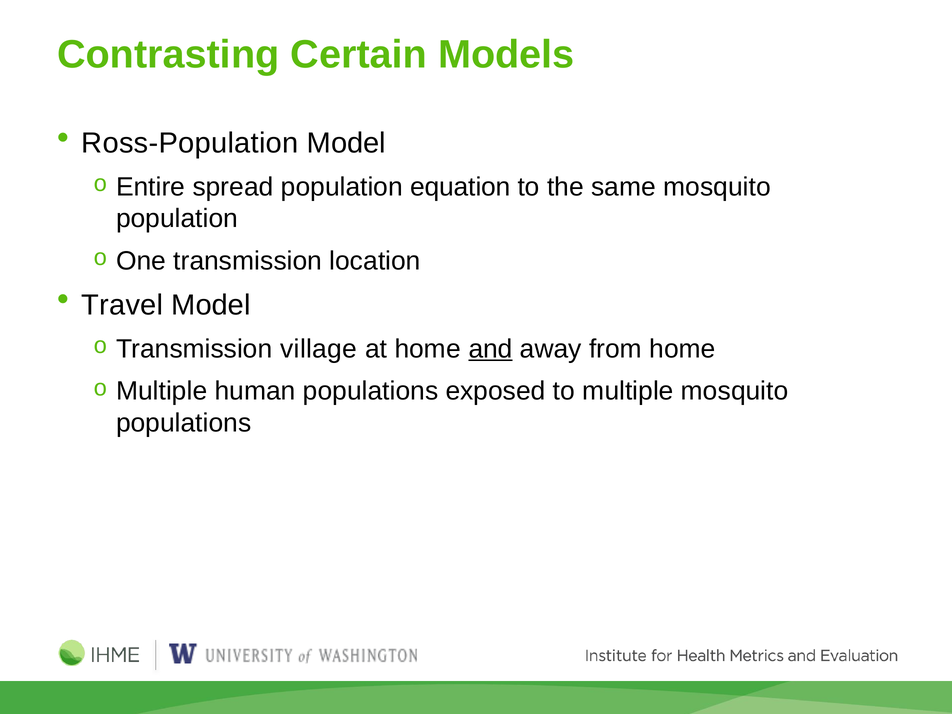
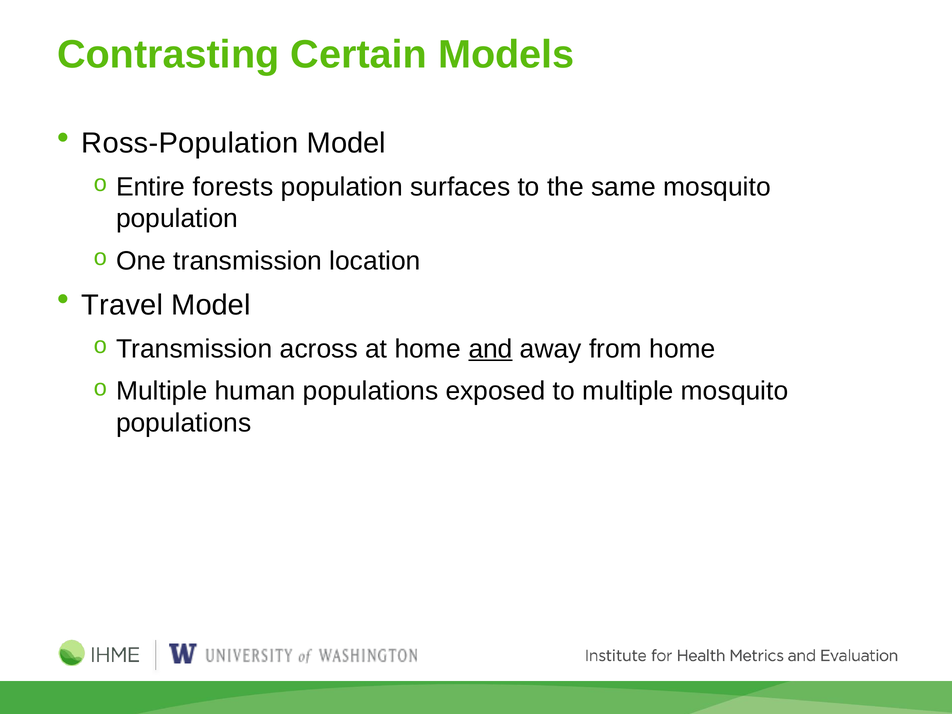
spread: spread -> forests (233, 187)
equation: equation -> surfaces (460, 187)
village: village -> across (319, 349)
